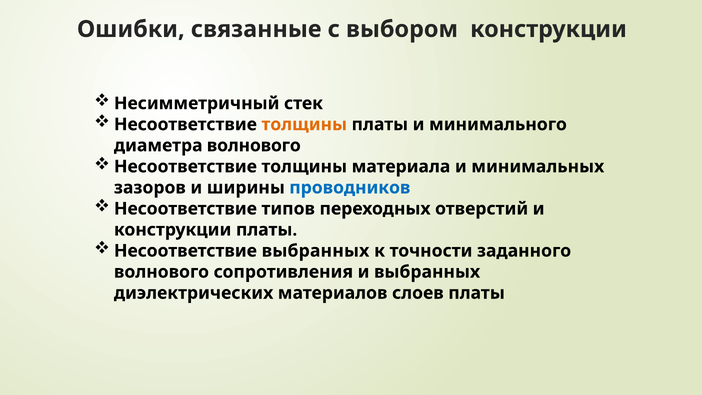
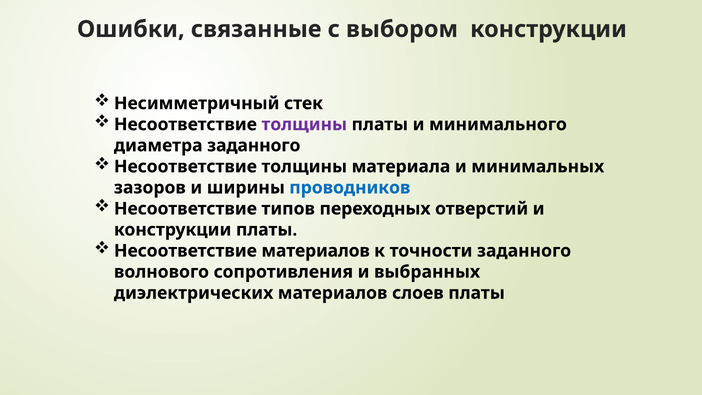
толщины colour: orange -> purple (304, 124)
диаметра волнового: волнового -> заданного (254, 145)
Несоответствие выбранных: выбранных -> материалов (316, 251)
